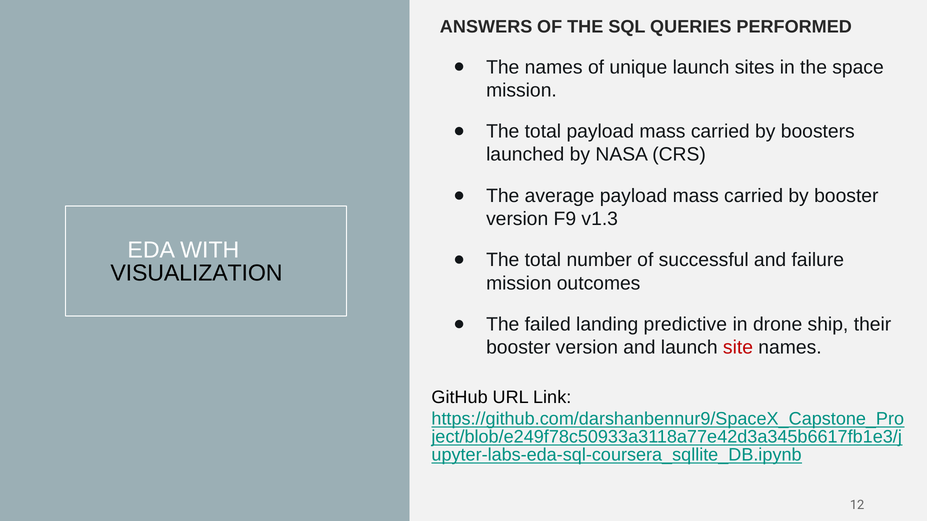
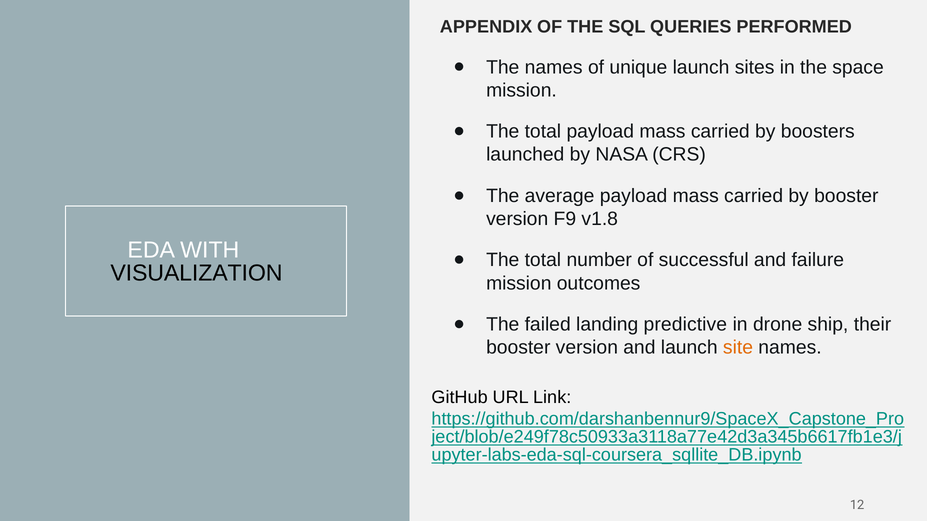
ANSWERS: ANSWERS -> APPENDIX (486, 27)
v1.3: v1.3 -> v1.8 (600, 219)
site colour: red -> orange (738, 348)
